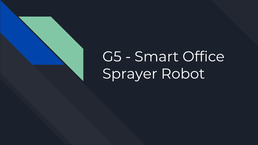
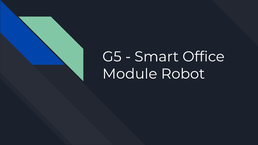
Sprayer: Sprayer -> Module (130, 74)
